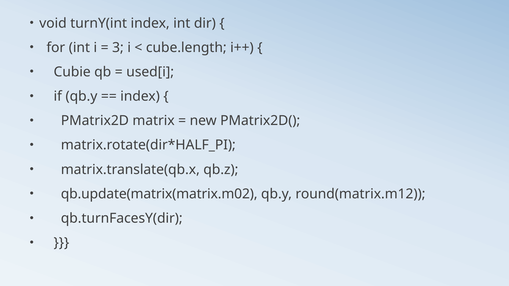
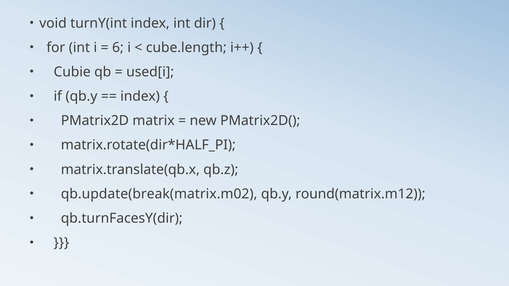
3: 3 -> 6 (118, 48)
qb.update(matrix(matrix.m02: qb.update(matrix(matrix.m02 -> qb.update(break(matrix.m02 (159, 194)
